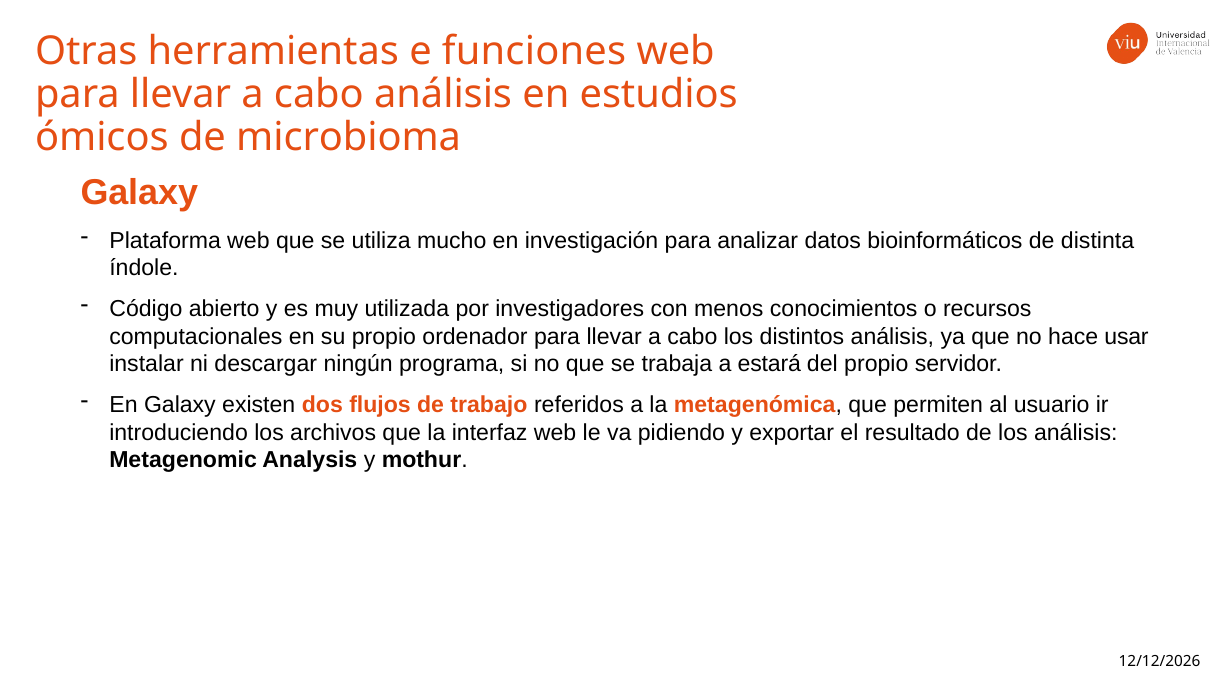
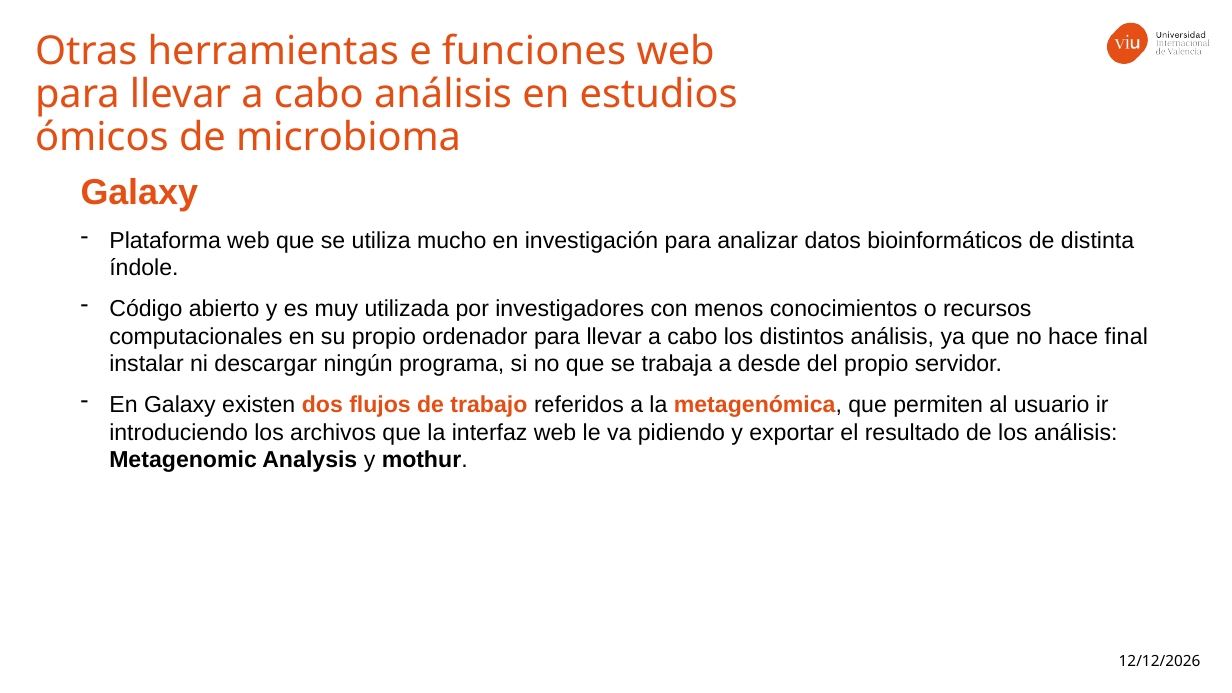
usar: usar -> final (1126, 336)
estará: estará -> desde (769, 364)
